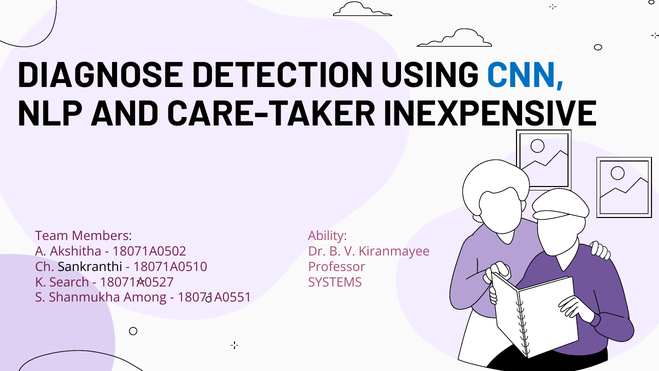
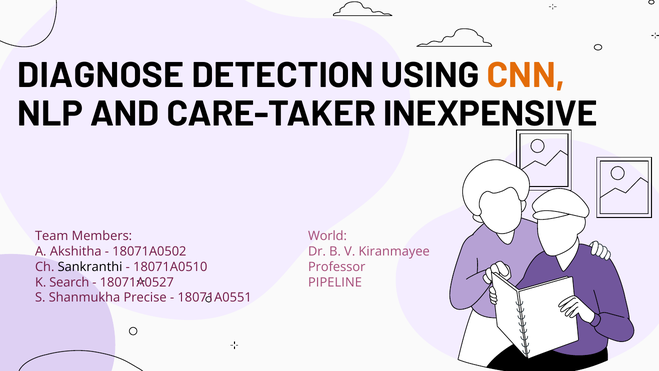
CNN colour: blue -> orange (526, 75)
Ability: Ability -> World (327, 236)
SYSTEMS: SYSTEMS -> PIPELINE (335, 282)
Among: Among -> Precise (145, 297)
